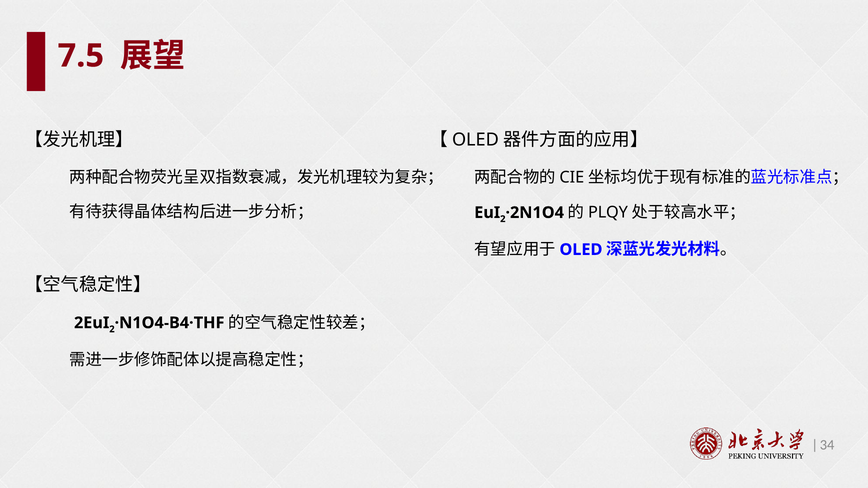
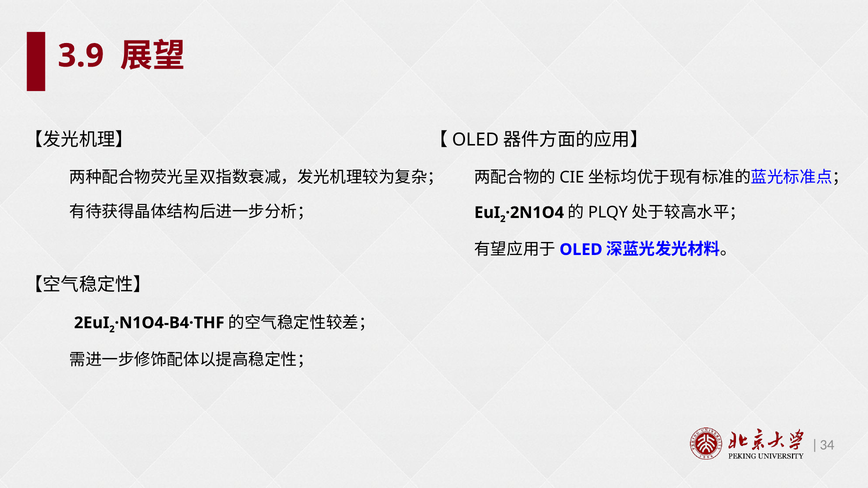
7.5: 7.5 -> 3.9 (81, 56)
